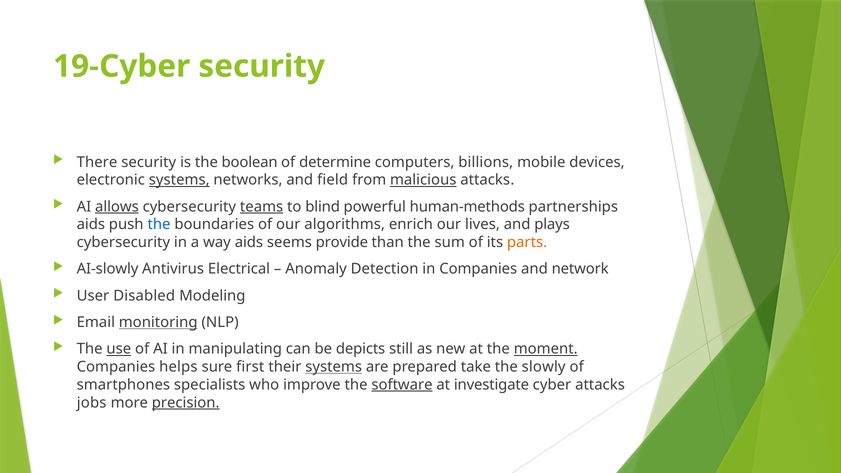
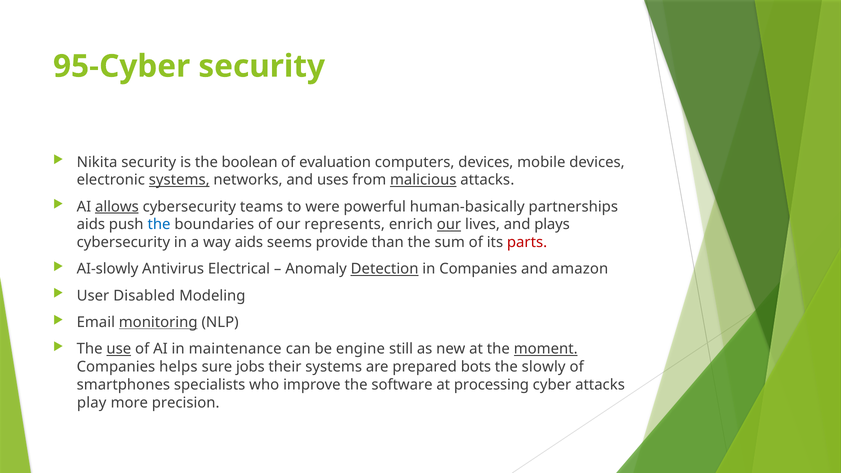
19-Cyber: 19-Cyber -> 95-Cyber (122, 66)
There: There -> Nikita (97, 162)
determine: determine -> evaluation (335, 162)
computers billions: billions -> devices (486, 162)
field: field -> uses (333, 180)
teams underline: present -> none (262, 207)
blind: blind -> were (323, 207)
human-methods: human-methods -> human-basically (467, 207)
algorithms: algorithms -> represents (345, 225)
our underline: none -> present (449, 225)
parts colour: orange -> red (527, 242)
Detection underline: none -> present (385, 269)
network: network -> amazon (580, 269)
manipulating: manipulating -> maintenance (235, 349)
depicts: depicts -> engine (360, 349)
first: first -> jobs (250, 367)
systems underline: present -> none (334, 367)
take: take -> bots (476, 367)
software underline: present -> none (402, 385)
investigate: investigate -> processing (491, 385)
jobs: jobs -> play (92, 403)
precision underline: present -> none (186, 403)
